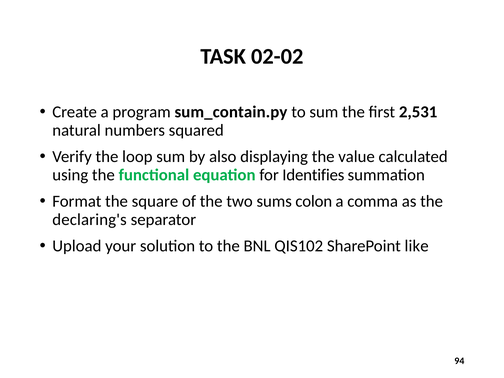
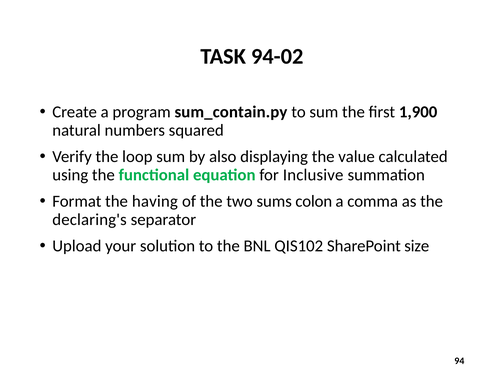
02-02: 02-02 -> 94-02 (277, 57)
2,531: 2,531 -> 1,900 (418, 112)
Identifies: Identifies -> Inclusive (313, 175)
square: square -> having (155, 201)
like: like -> size (417, 246)
